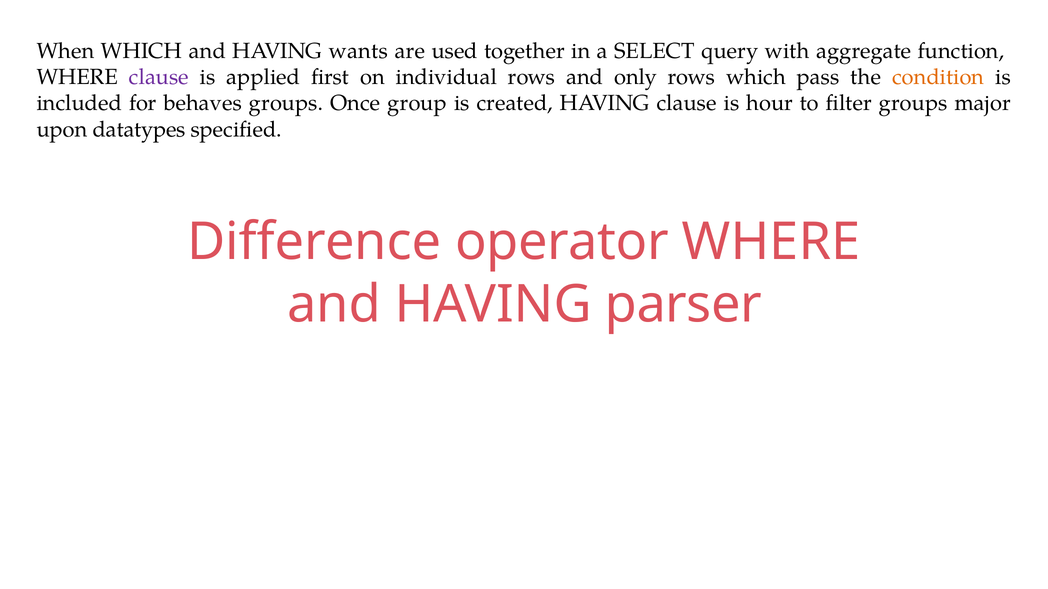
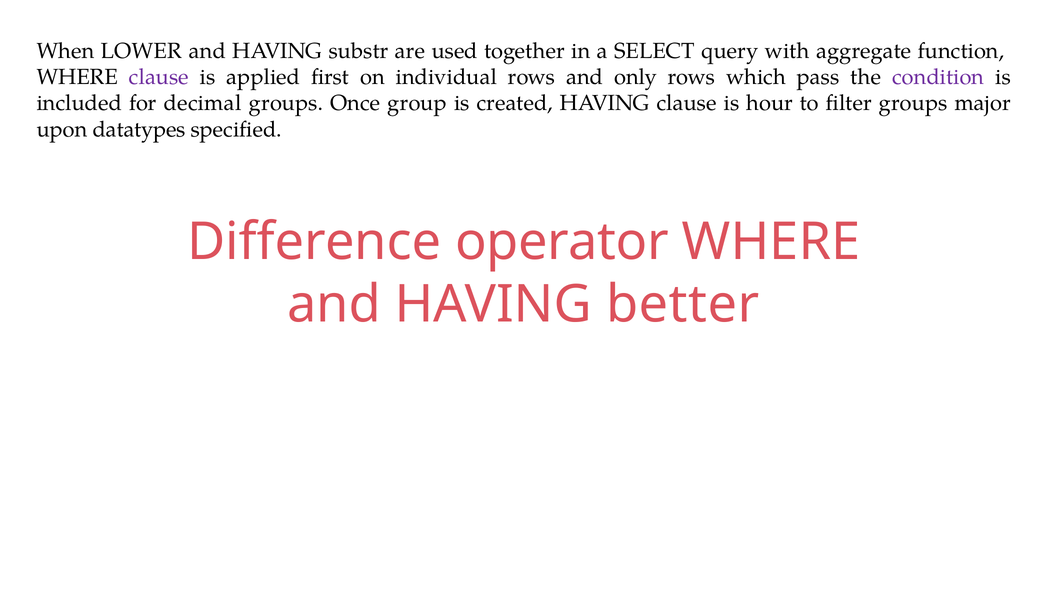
When WHICH: WHICH -> LOWER (141, 51)
wants: wants -> substr (358, 51)
condition colour: orange -> purple (938, 77)
behaves: behaves -> decimal (203, 103)
parser: parser -> better (683, 305)
